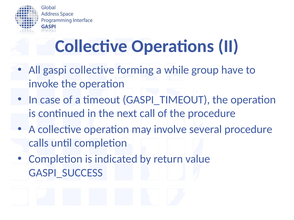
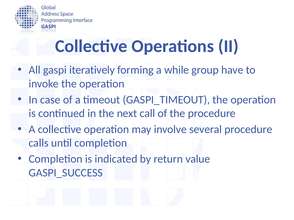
gaspi collective: collective -> iteratively (92, 70)
